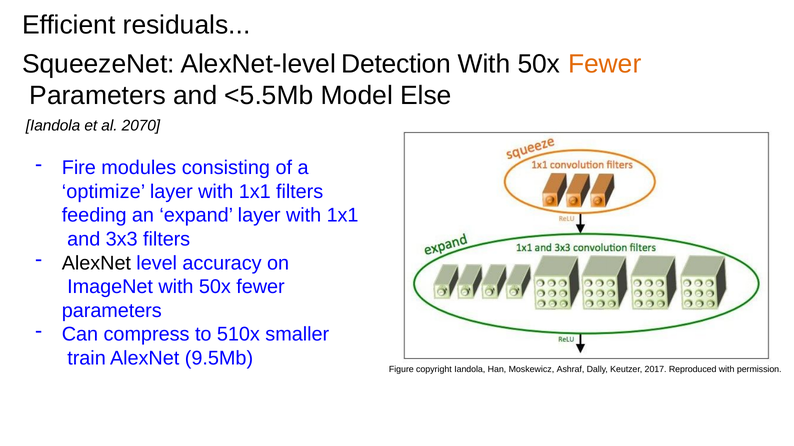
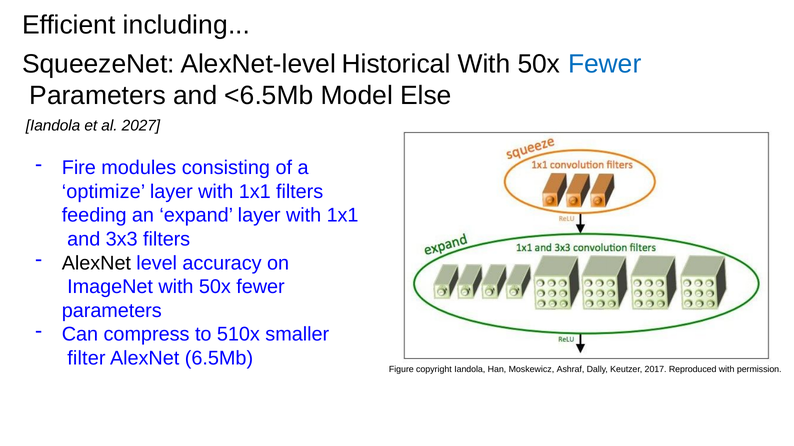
residuals: residuals -> including (187, 25)
Detection: Detection -> Historical (396, 64)
Fewer colour: orange -> blue (605, 64)
<5.5Mb: <5.5Mb -> <6.5Mb (269, 96)
2070: 2070 -> 2027 (141, 126)
train: train -> filter (86, 359)
9.5Mb: 9.5Mb -> 6.5Mb (219, 359)
